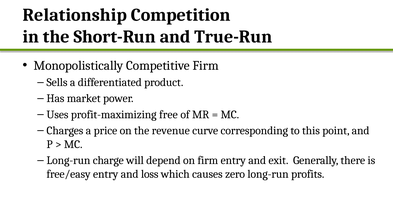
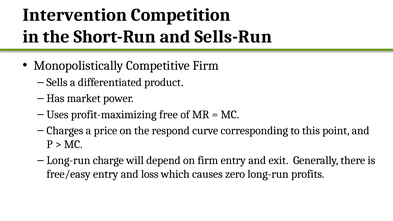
Relationship: Relationship -> Intervention (75, 15)
True-Run: True-Run -> Sells-Run (233, 37)
revenue: revenue -> respond (171, 131)
